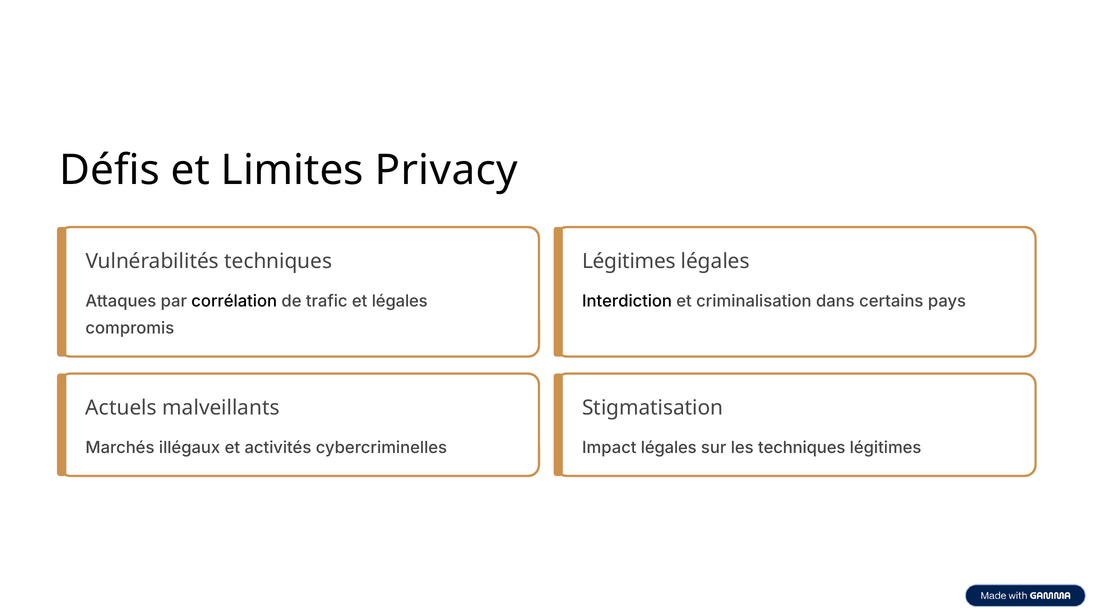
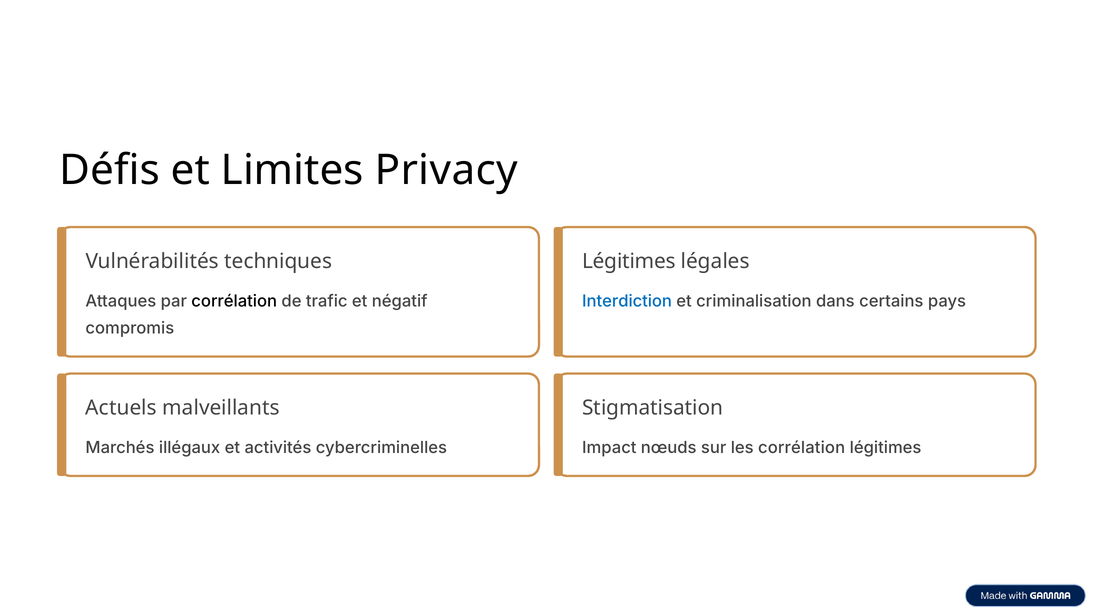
et légales: légales -> négatif (400, 301)
Interdiction colour: black -> blue (627, 301)
Impact légales: légales -> nœuds (669, 448)
les techniques: techniques -> corrélation (802, 448)
